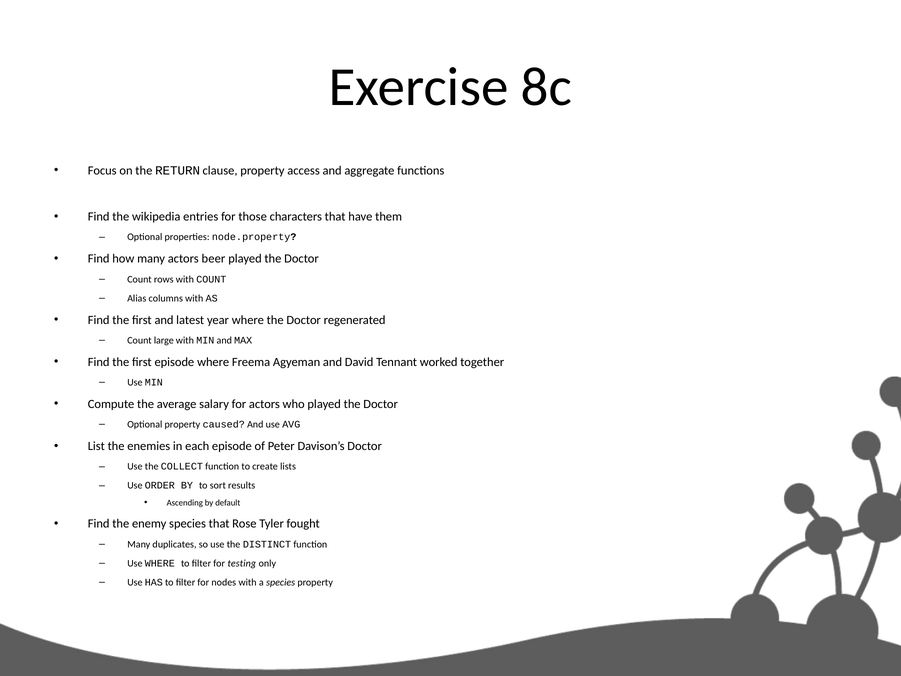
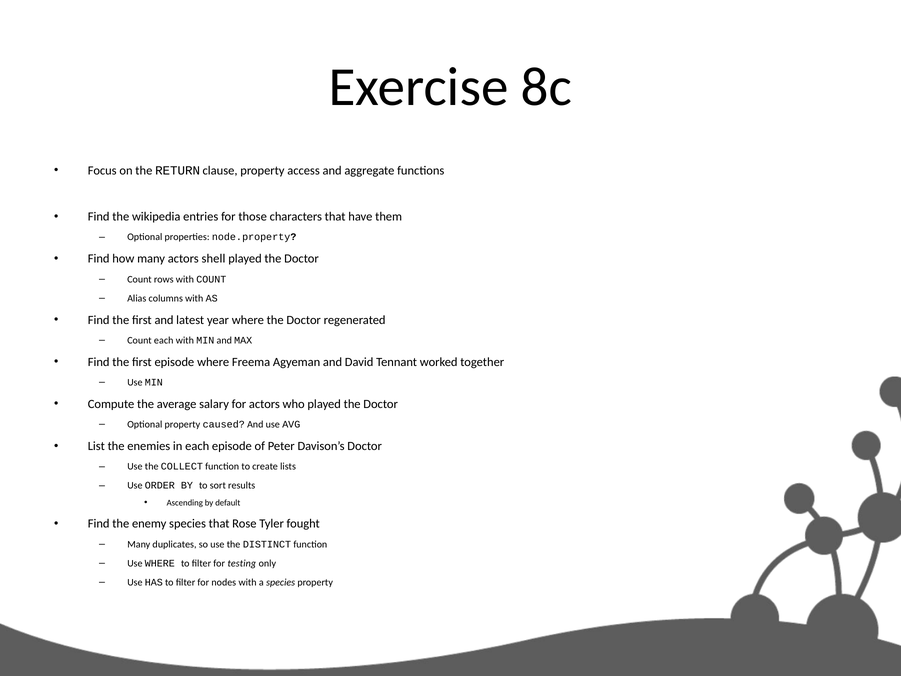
beer: beer -> shell (213, 259)
Count large: large -> each (164, 340)
